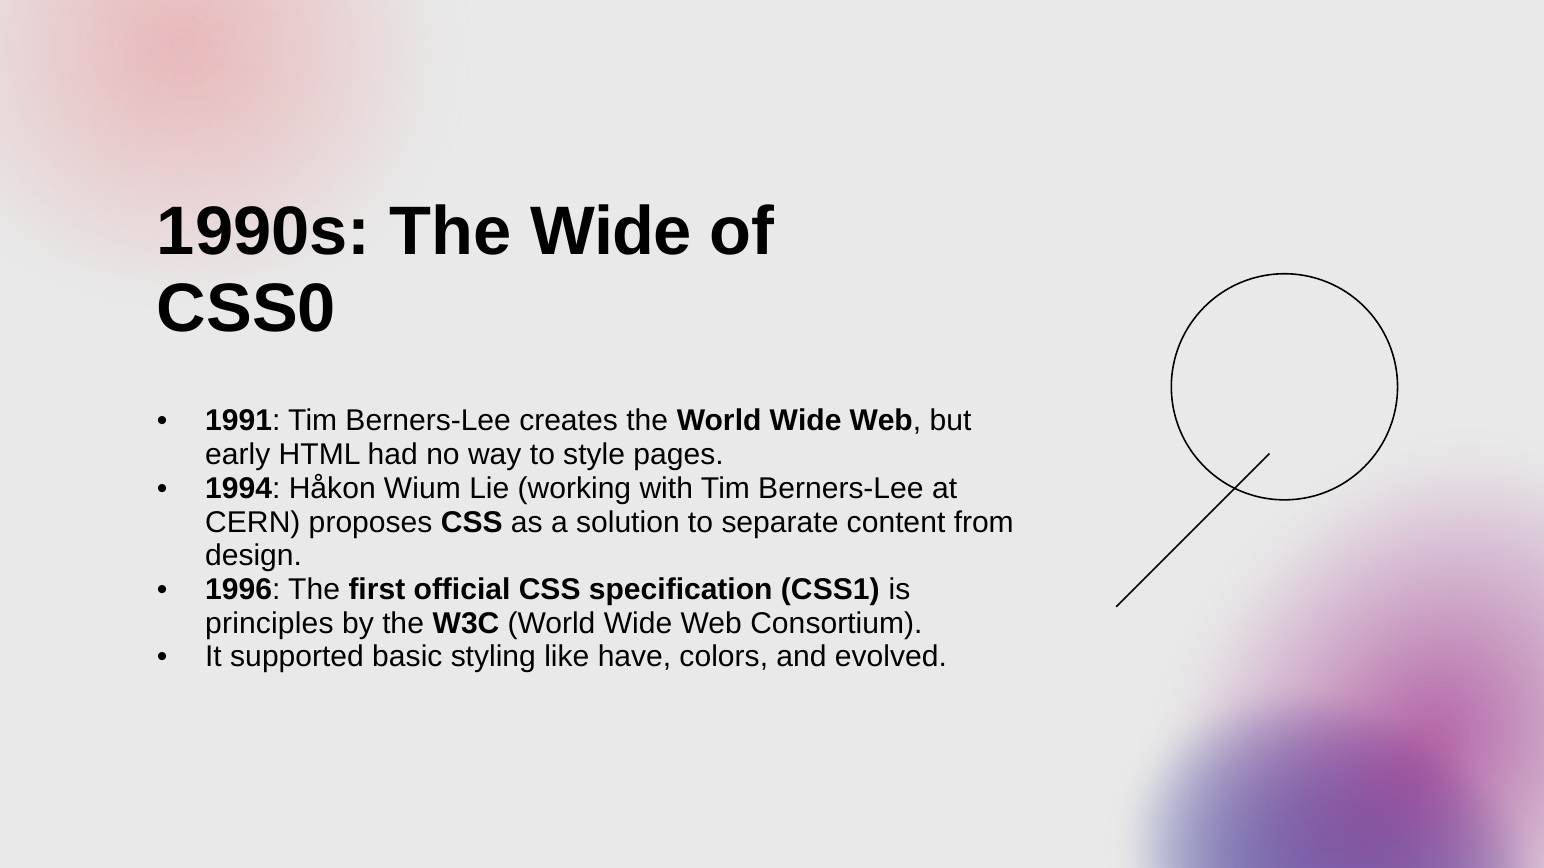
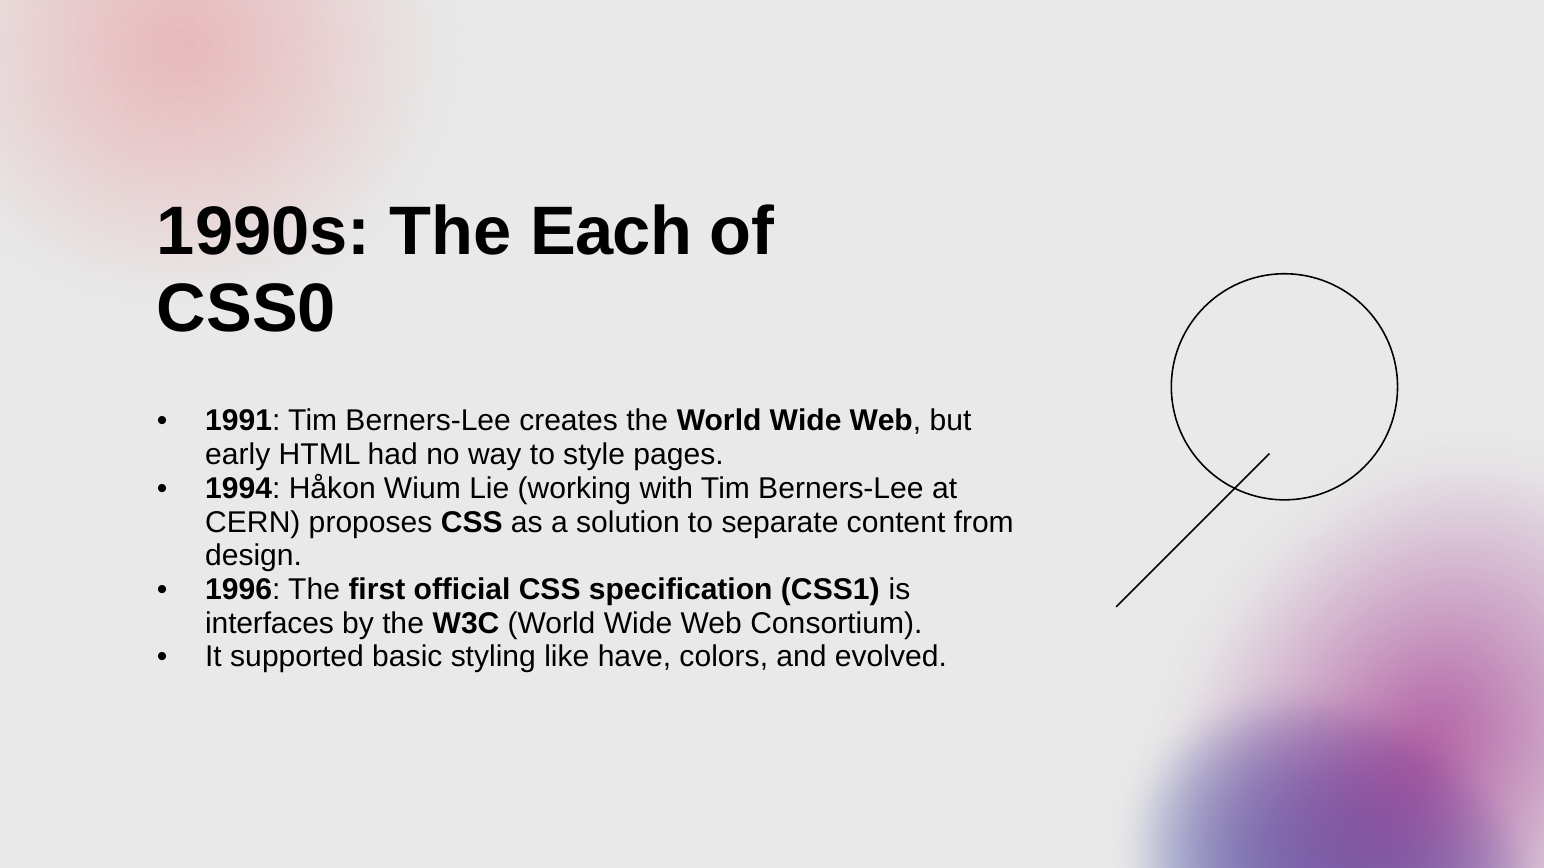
The Wide: Wide -> Each (611, 232)
principles: principles -> interfaces (270, 624)
